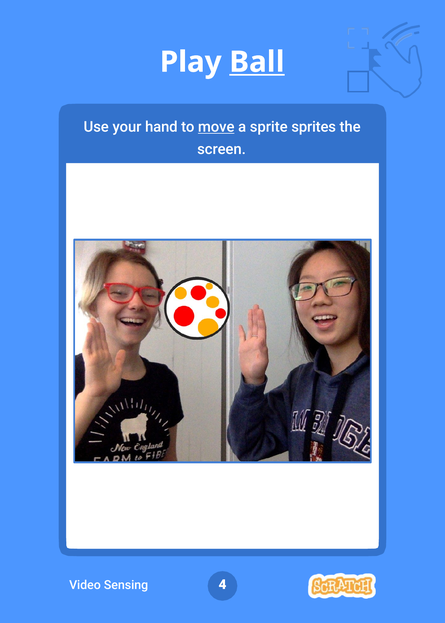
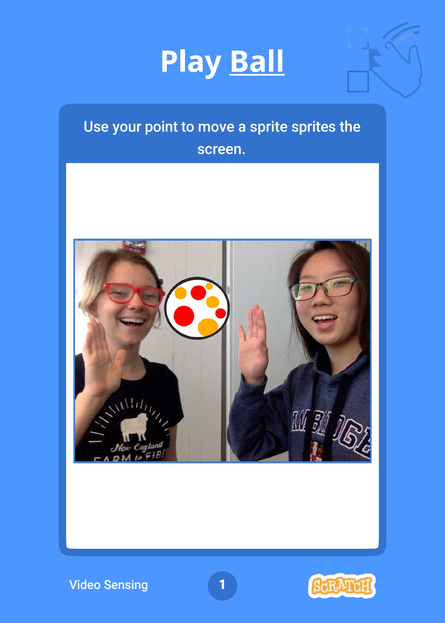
hand: hand -> point (161, 127)
move underline: present -> none (216, 127)
4: 4 -> 1 (222, 585)
